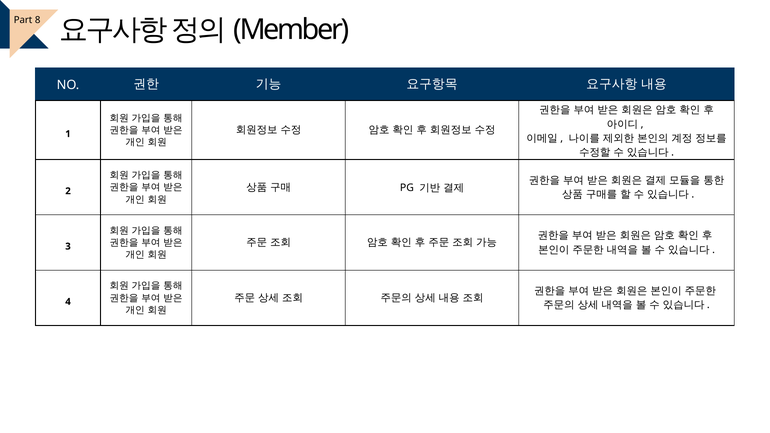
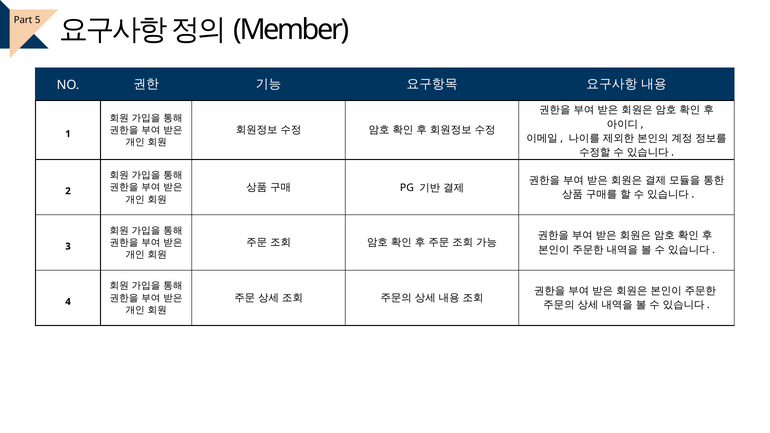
8: 8 -> 5 (38, 20)
